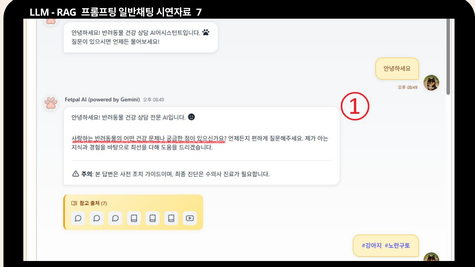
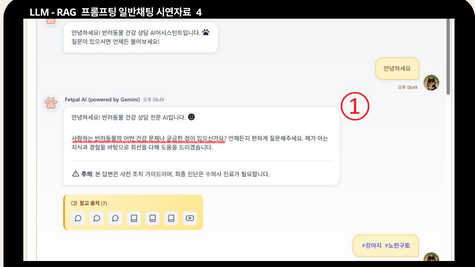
7: 7 -> 4 (199, 12)
